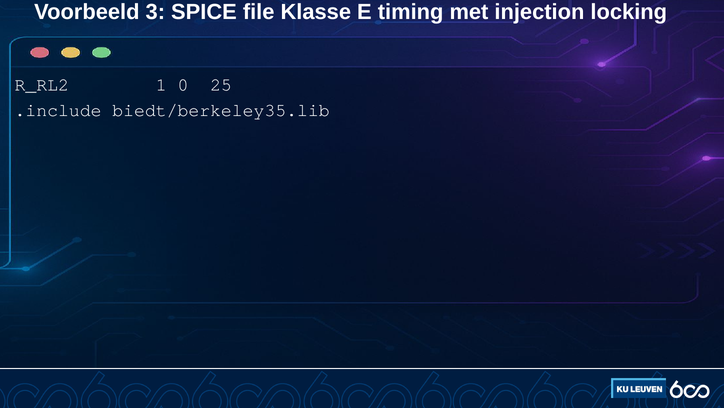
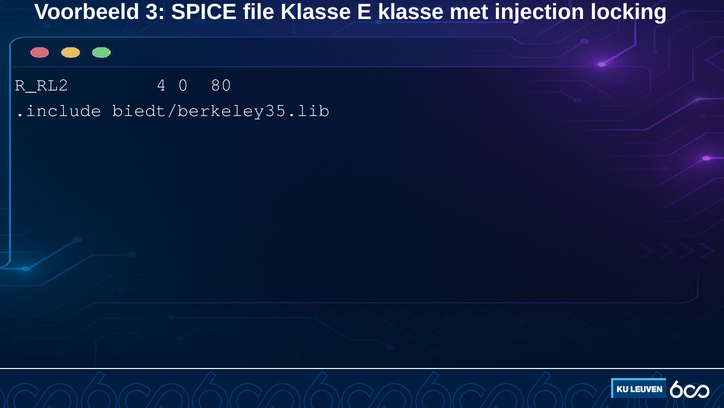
E timing: timing -> klasse (411, 12)
1: 1 -> 4 (161, 85)
25: 25 -> 80 (221, 85)
